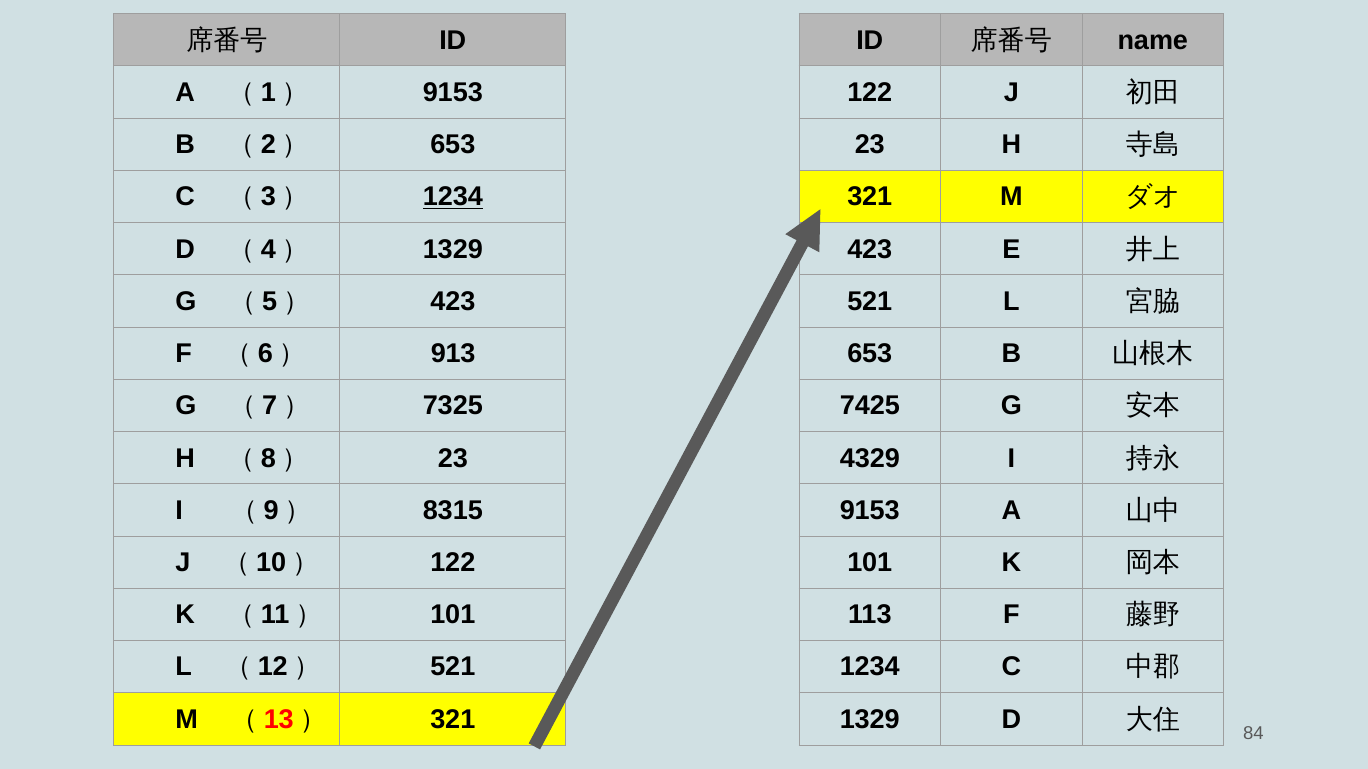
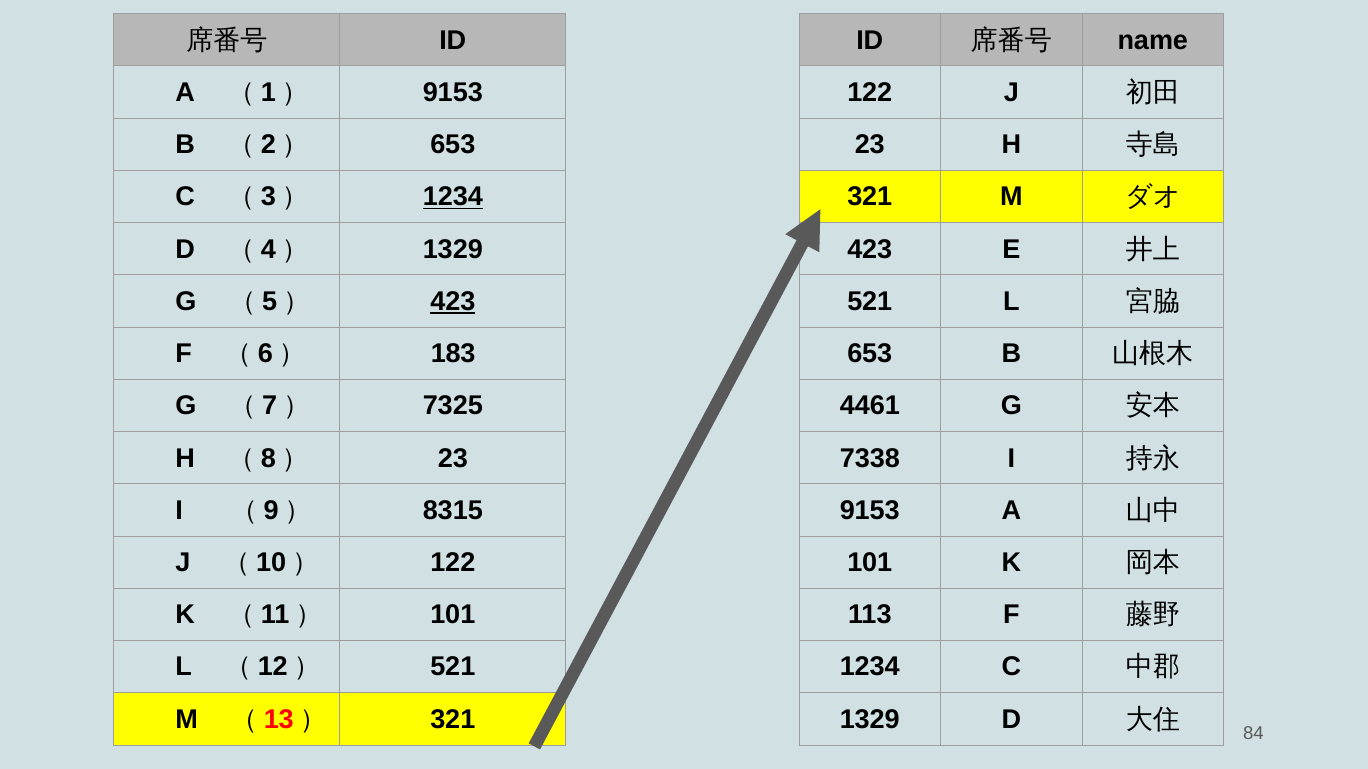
423 underline: none -> present (453, 302)
913: 913 -> 183 (453, 354)
7425: 7425 -> 4461 (870, 406)
4329: 4329 -> 7338 (870, 458)
